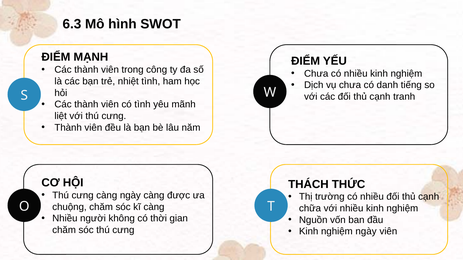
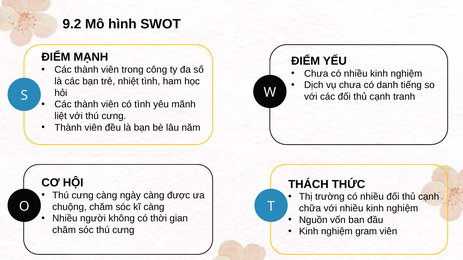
6.3: 6.3 -> 9.2 (72, 24)
nghiệm ngày: ngày -> gram (366, 232)
